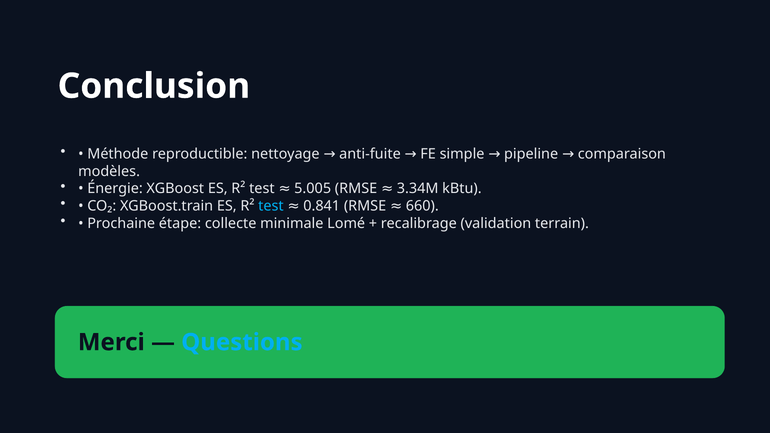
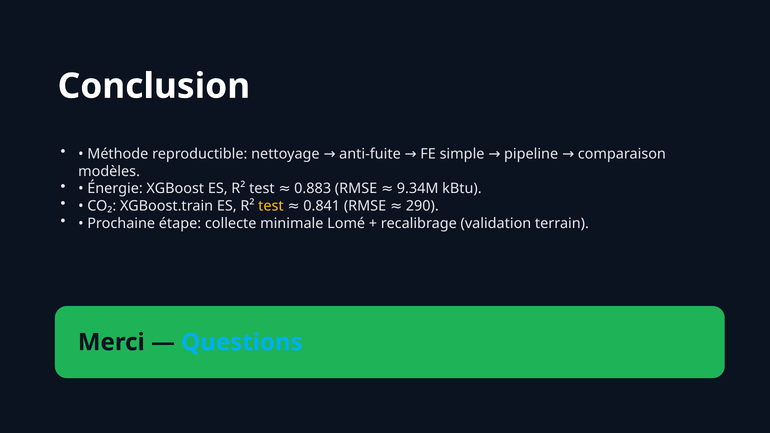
5.005: 5.005 -> 0.883 (313, 189)
3.34M: 3.34M -> 9.34M (418, 189)
test colour: light blue -> yellow (271, 206)
660: 660 -> 290 (422, 206)
